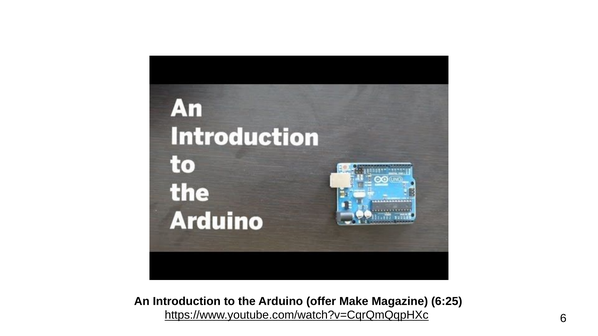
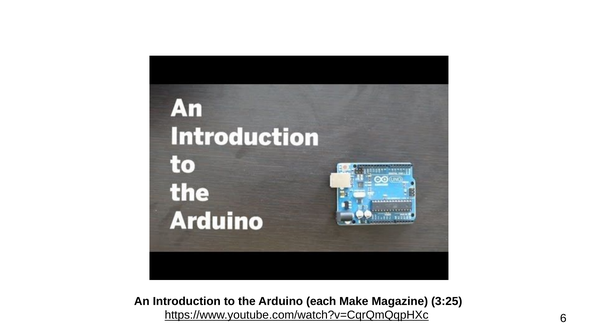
offer: offer -> each (321, 302)
6:25: 6:25 -> 3:25 (447, 302)
